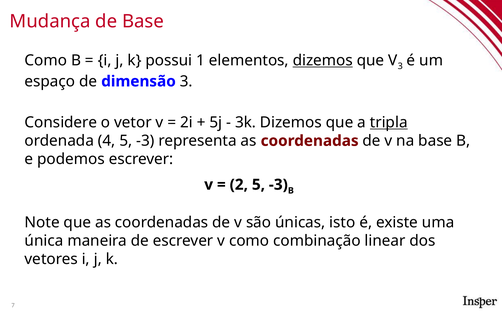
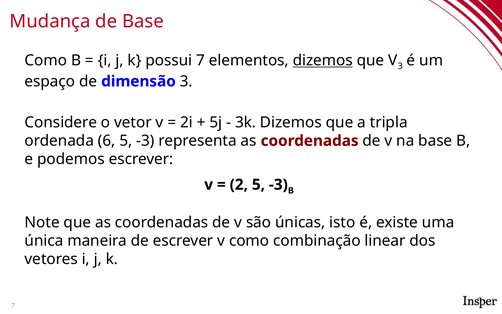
possui 1: 1 -> 7 (201, 60)
tripla underline: present -> none (389, 122)
4: 4 -> 6 (107, 141)
